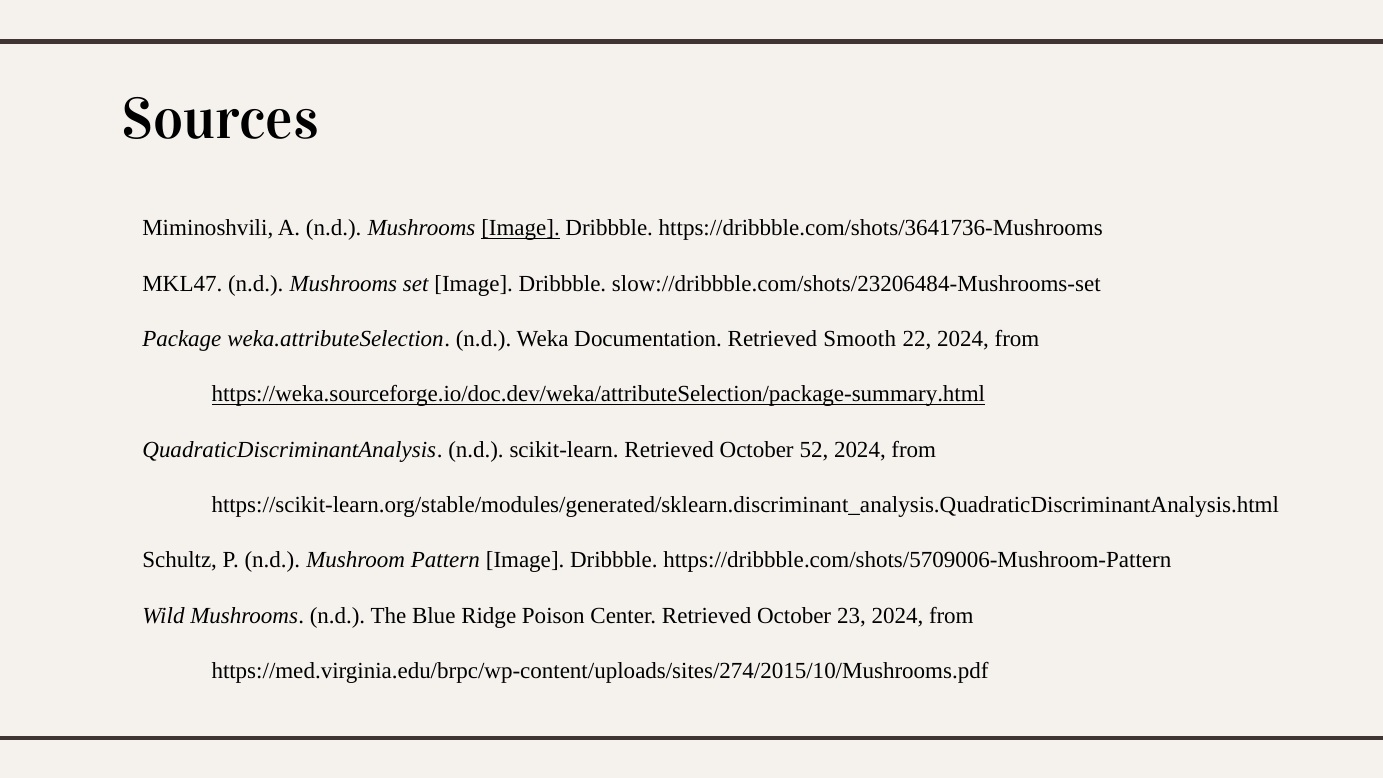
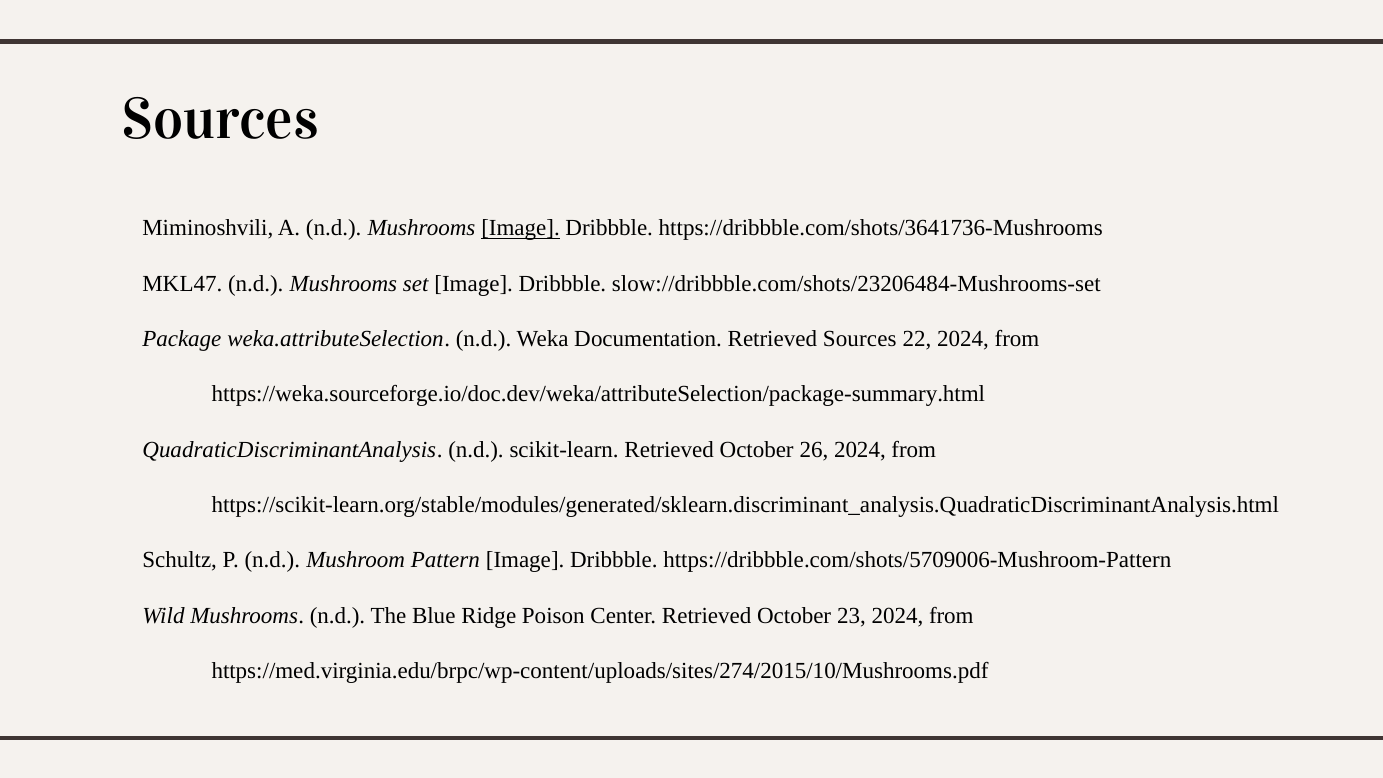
Retrieved Smooth: Smooth -> Sources (860, 339)
https://weka.sourceforge.io/doc.dev/weka/attributeSelection/package-summary.html underline: present -> none (598, 394)
52: 52 -> 26 (814, 450)
